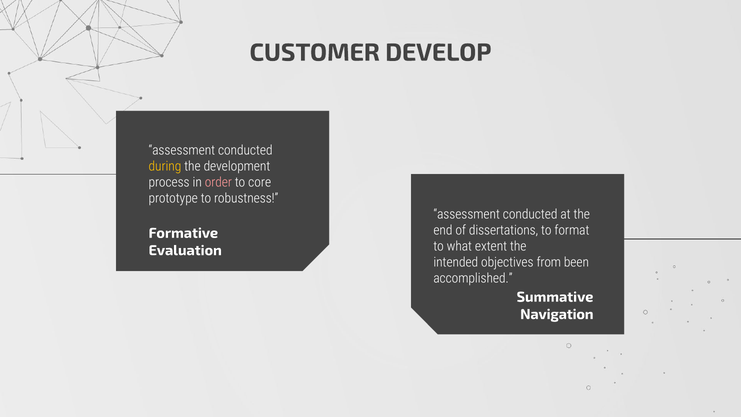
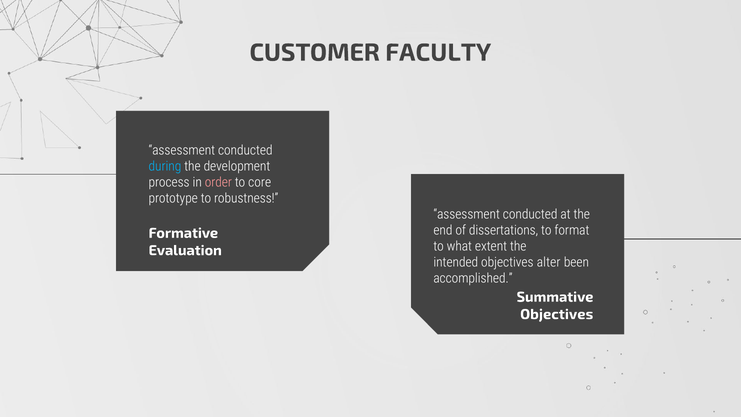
DEVELOP: DEVELOP -> FACULTY (438, 53)
during colour: yellow -> light blue (165, 166)
from: from -> alter (549, 262)
Navigation: Navigation -> Objectives (557, 314)
